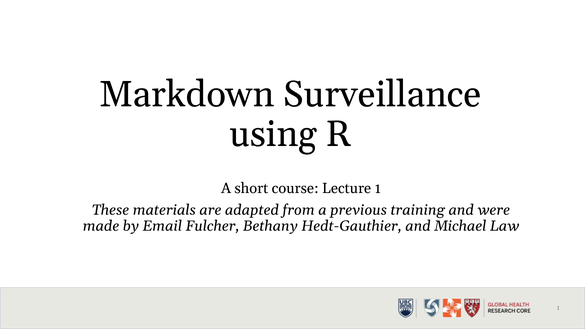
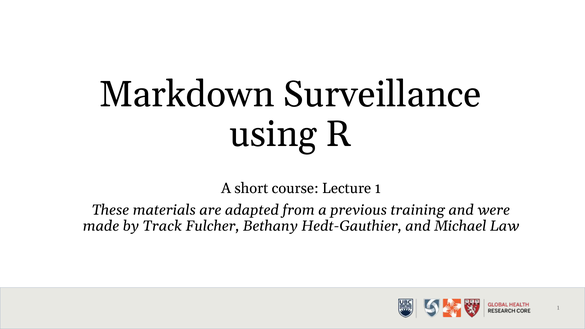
Email: Email -> Track (162, 226)
